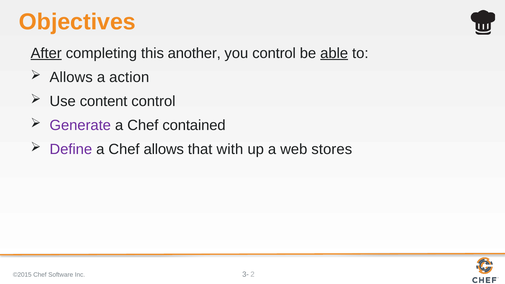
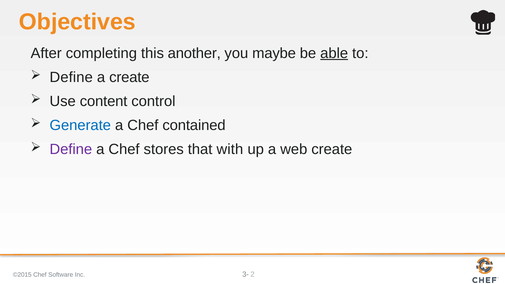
After underline: present -> none (46, 53)
you control: control -> maybe (274, 53)
Allows: Allows -> Define (71, 77)
a action: action -> create (129, 77)
Generate colour: purple -> blue (80, 125)
Chef allows: allows -> stores (164, 149)
web stores: stores -> create (332, 149)
